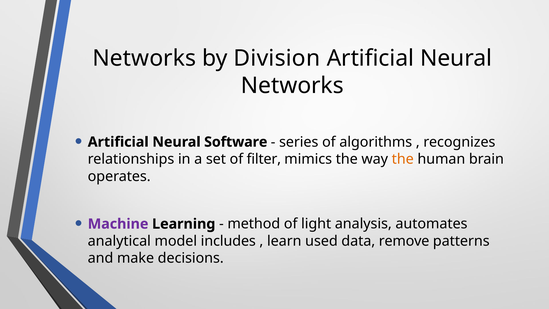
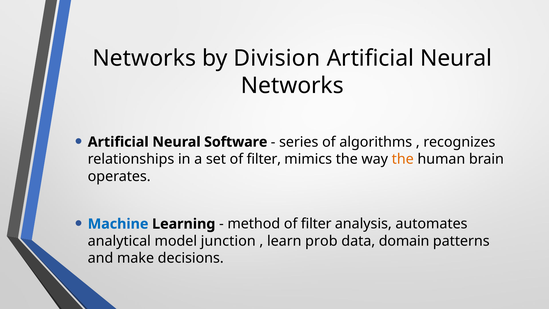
Machine colour: purple -> blue (118, 224)
method of light: light -> filter (316, 224)
includes: includes -> junction (228, 241)
used: used -> prob (321, 241)
remove: remove -> domain (404, 241)
